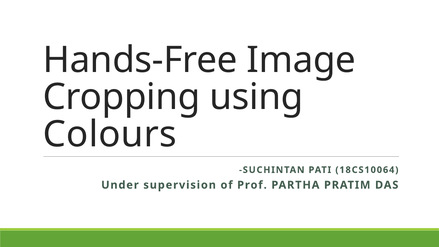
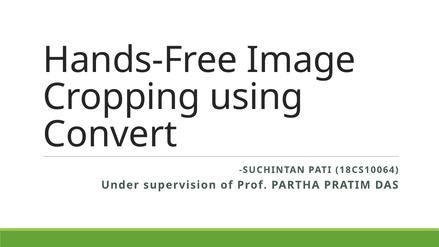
Colours: Colours -> Convert (110, 135)
